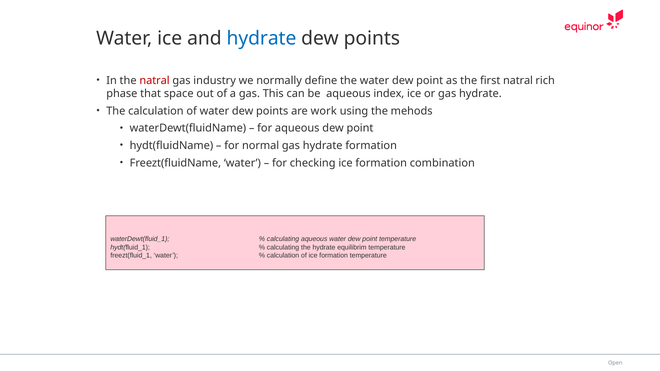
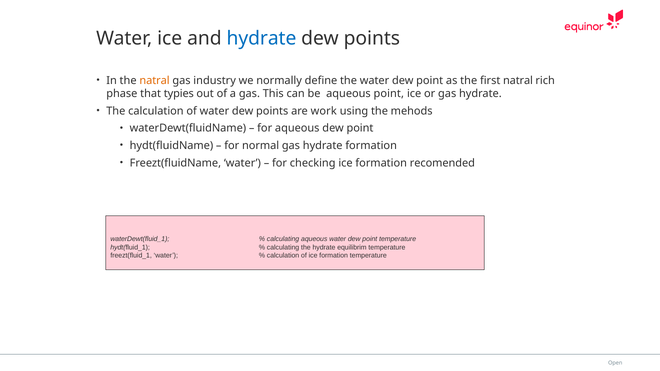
natral colour: red -> orange (155, 81)
space: space -> typies (179, 94)
aqueous index: index -> point (389, 94)
combination: combination -> recomended (442, 163)
